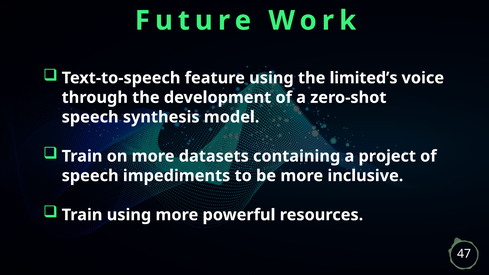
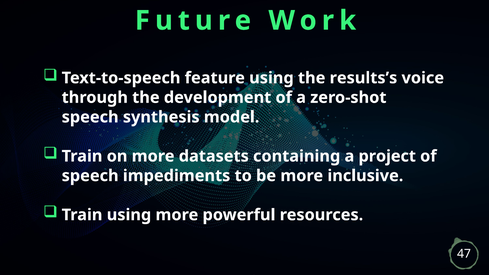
limited’s: limited’s -> results’s (363, 78)
